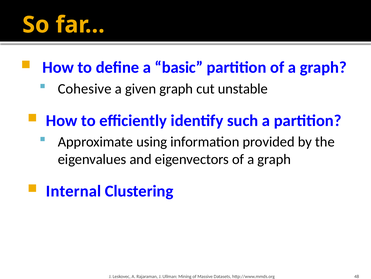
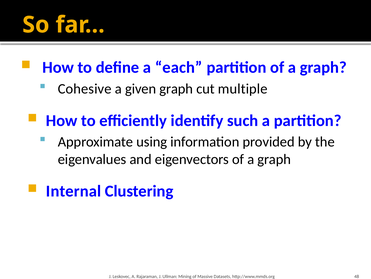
basic: basic -> each (179, 67)
unstable: unstable -> multiple (243, 89)
